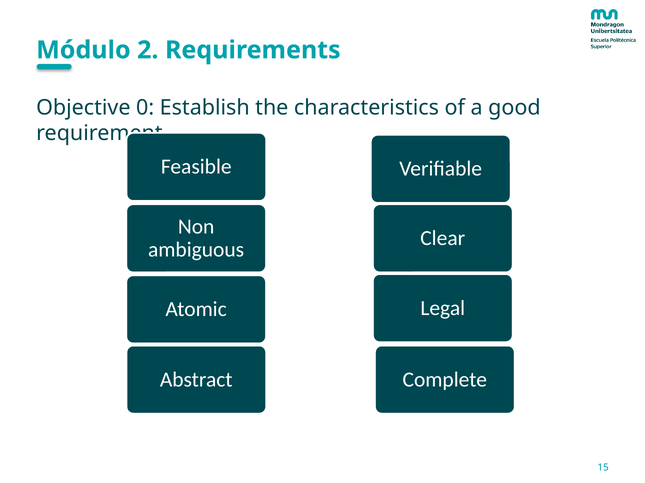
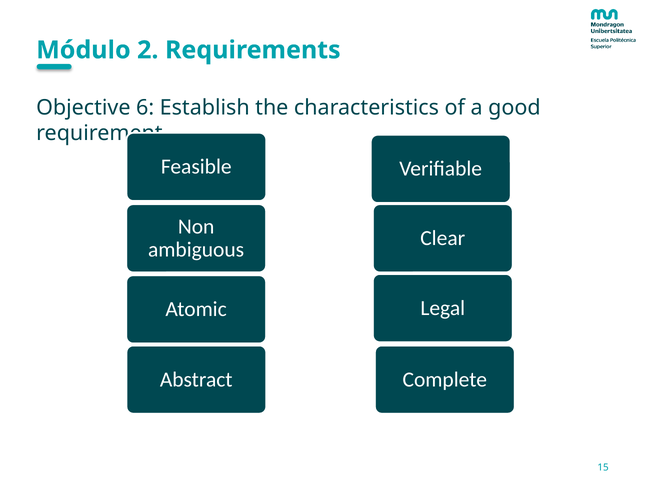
0: 0 -> 6 (145, 108)
